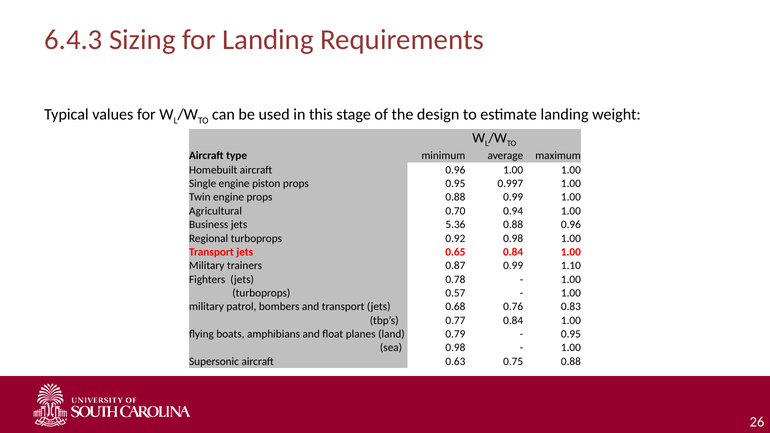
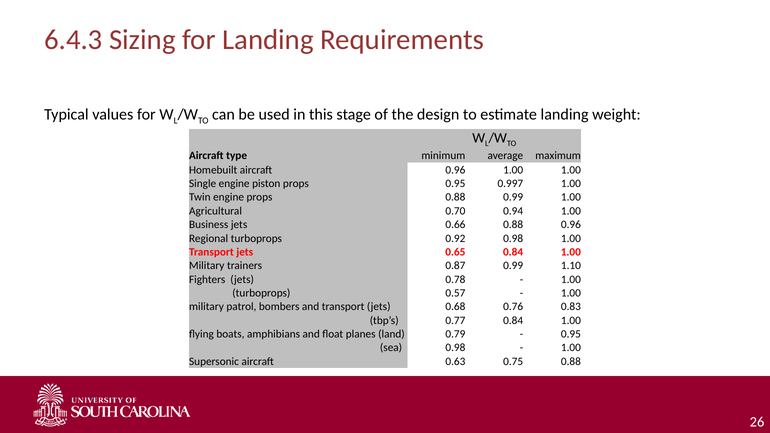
5.36: 5.36 -> 0.66 (455, 225)
